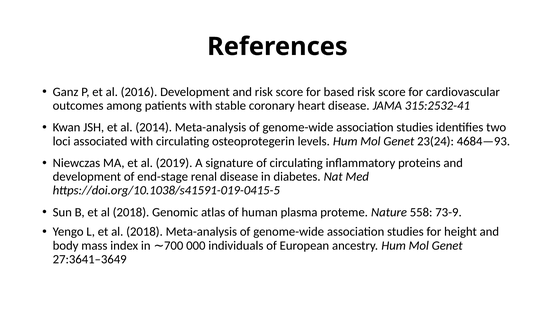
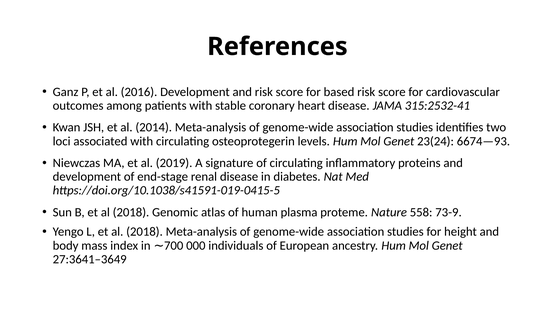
4684—93: 4684—93 -> 6674—93 (483, 141)
